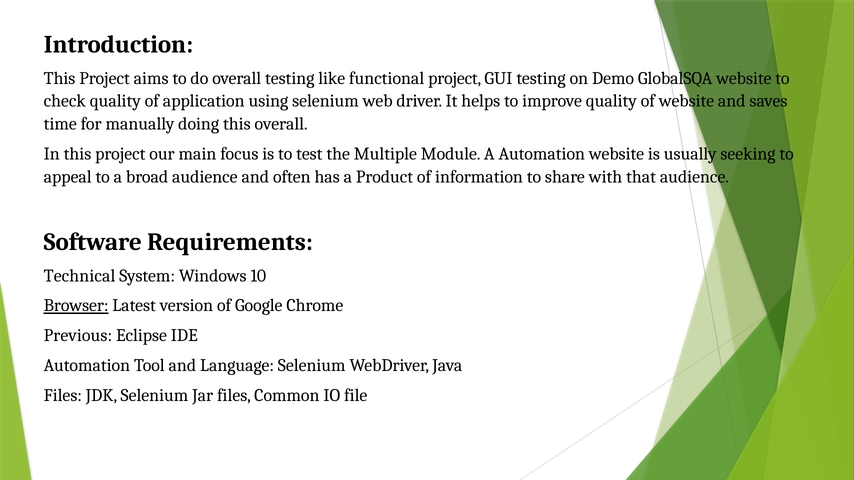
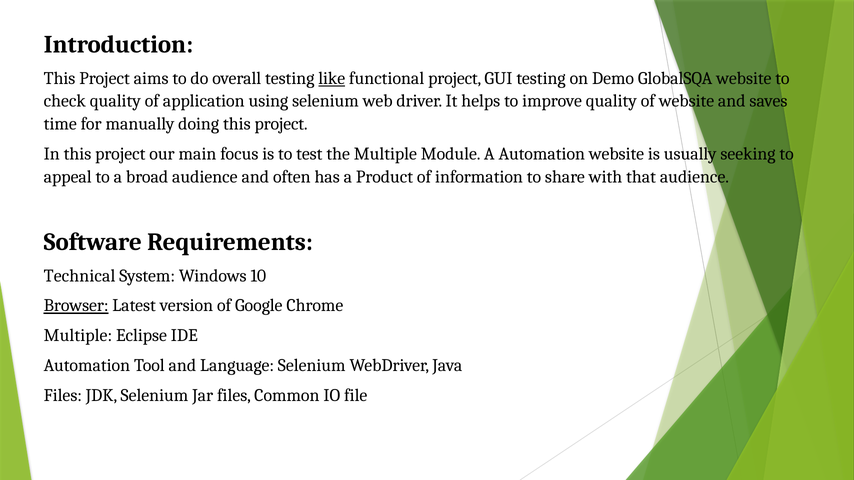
like underline: none -> present (332, 78)
doing this overall: overall -> project (281, 124)
Previous: Previous -> Multiple (78, 336)
